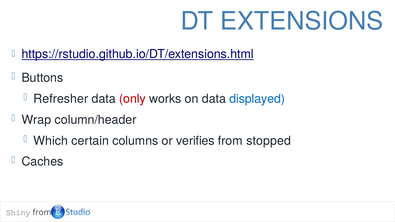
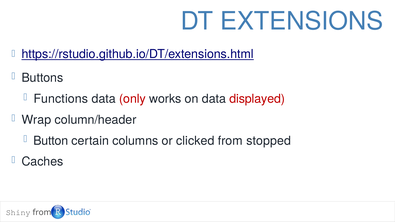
Refresher: Refresher -> Functions (61, 99)
displayed colour: blue -> red (257, 99)
Which: Which -> Button (51, 141)
verifies: verifies -> clicked (195, 141)
